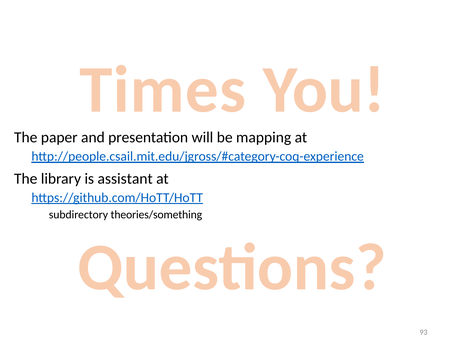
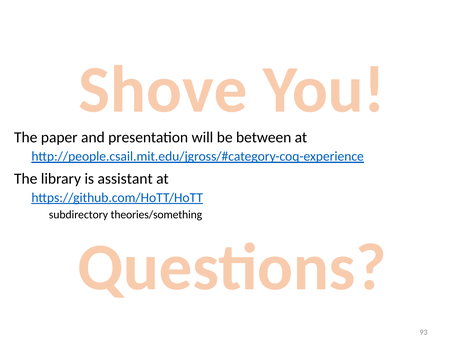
Times: Times -> Shove (163, 90)
mapping: mapping -> between (264, 137)
